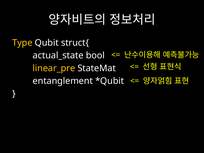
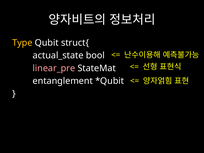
linear_pre colour: yellow -> pink (54, 68)
